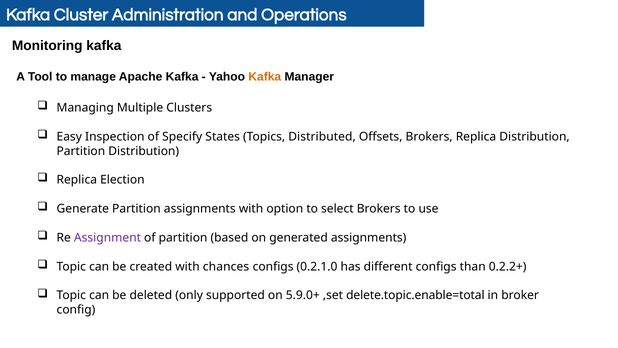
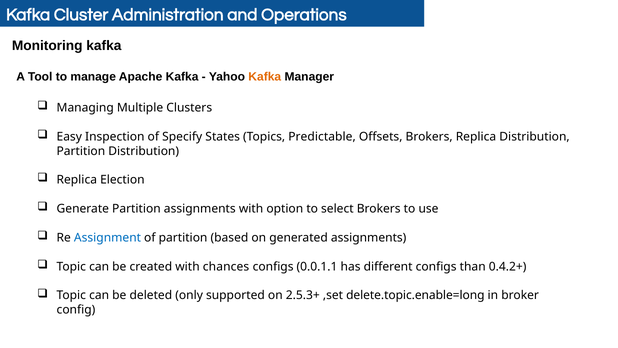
Distributed: Distributed -> Predictable (322, 136)
Assignment colour: purple -> blue (108, 237)
0.2.1.0: 0.2.1.0 -> 0.0.1.1 (317, 266)
0.2.2+: 0.2.2+ -> 0.4.2+ (508, 266)
5.9.0+: 5.9.0+ -> 2.5.3+ (303, 295)
delete.topic.enable=total: delete.topic.enable=total -> delete.topic.enable=long (415, 295)
